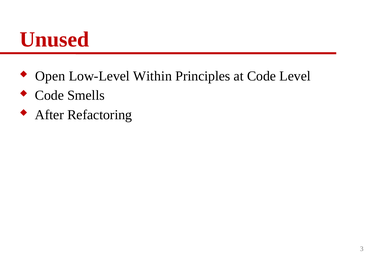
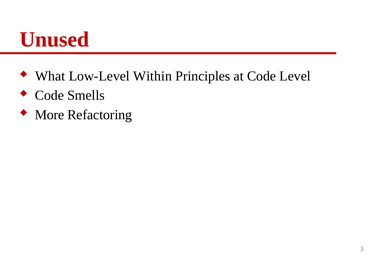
Open: Open -> What (50, 76)
After: After -> More (49, 114)
